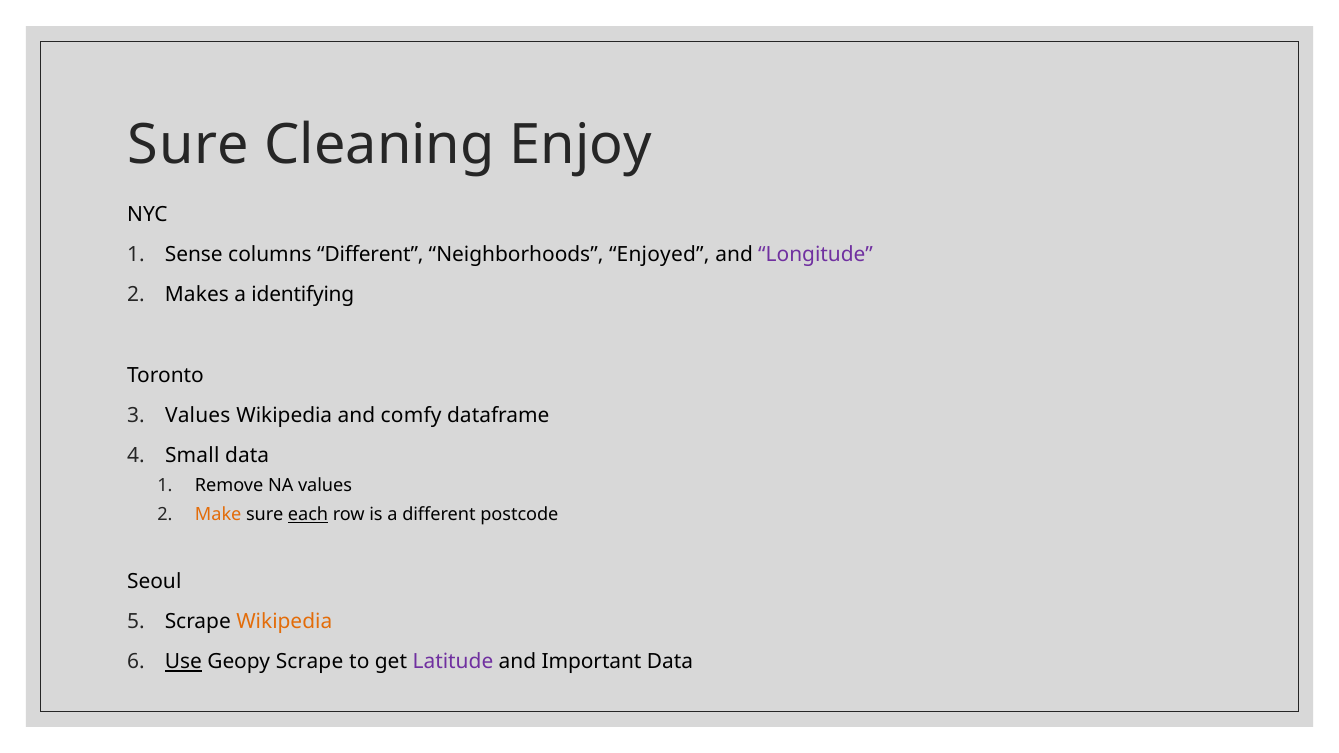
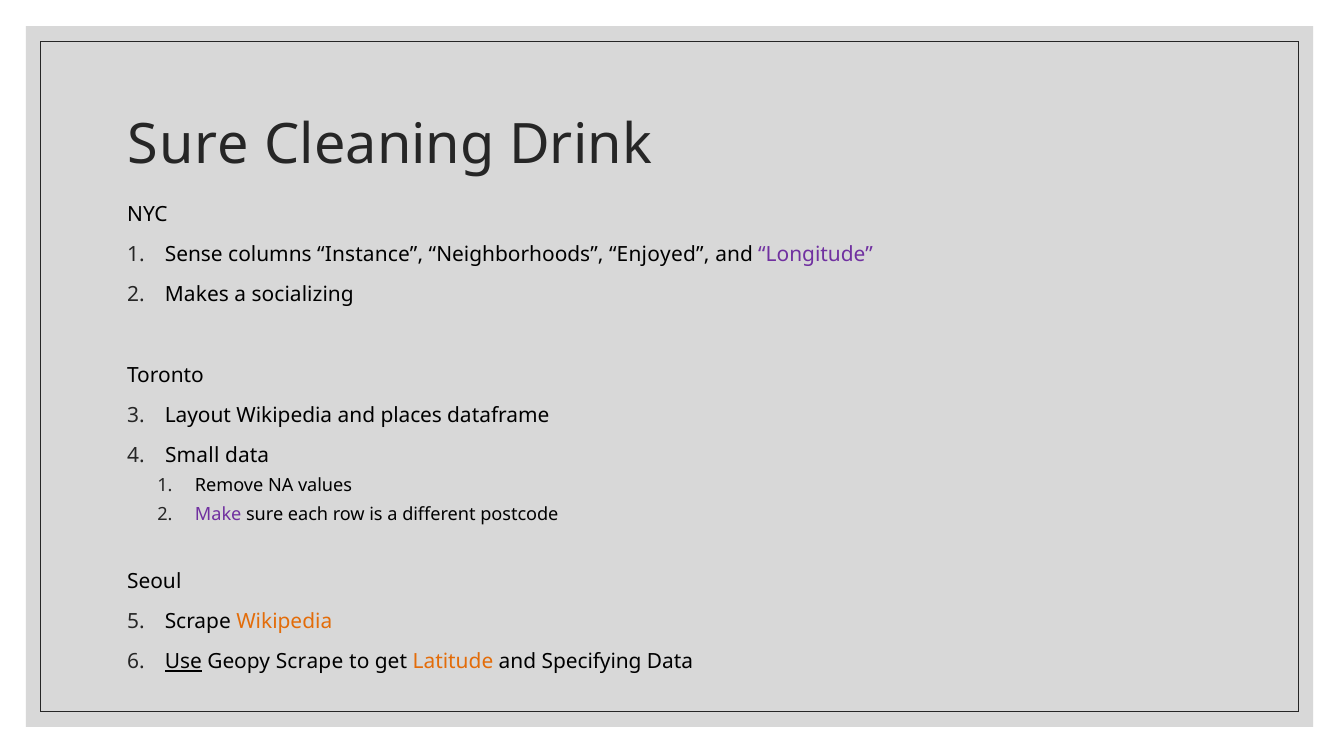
Enjoy: Enjoy -> Drink (581, 146)
columns Different: Different -> Instance (370, 255)
identifying: identifying -> socializing (303, 295)
Values: Values -> Layout (198, 416)
comfy: comfy -> places (411, 416)
Make colour: orange -> purple (218, 514)
each underline: present -> none (308, 514)
Latitude colour: purple -> orange (453, 662)
Important: Important -> Specifying (592, 662)
